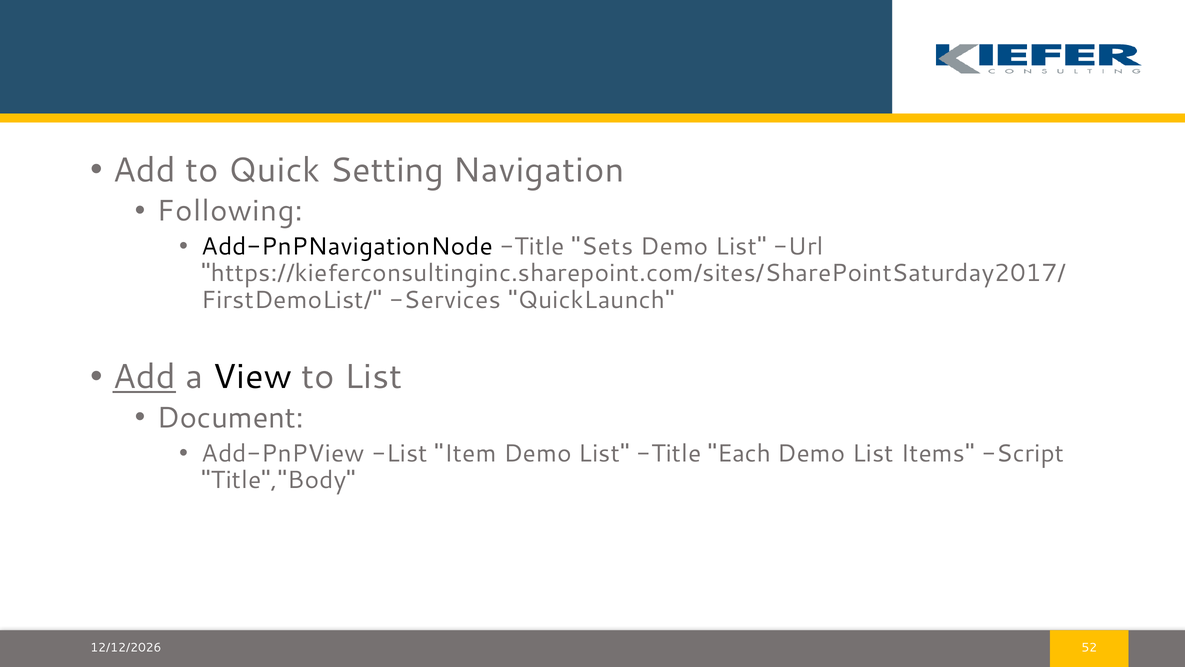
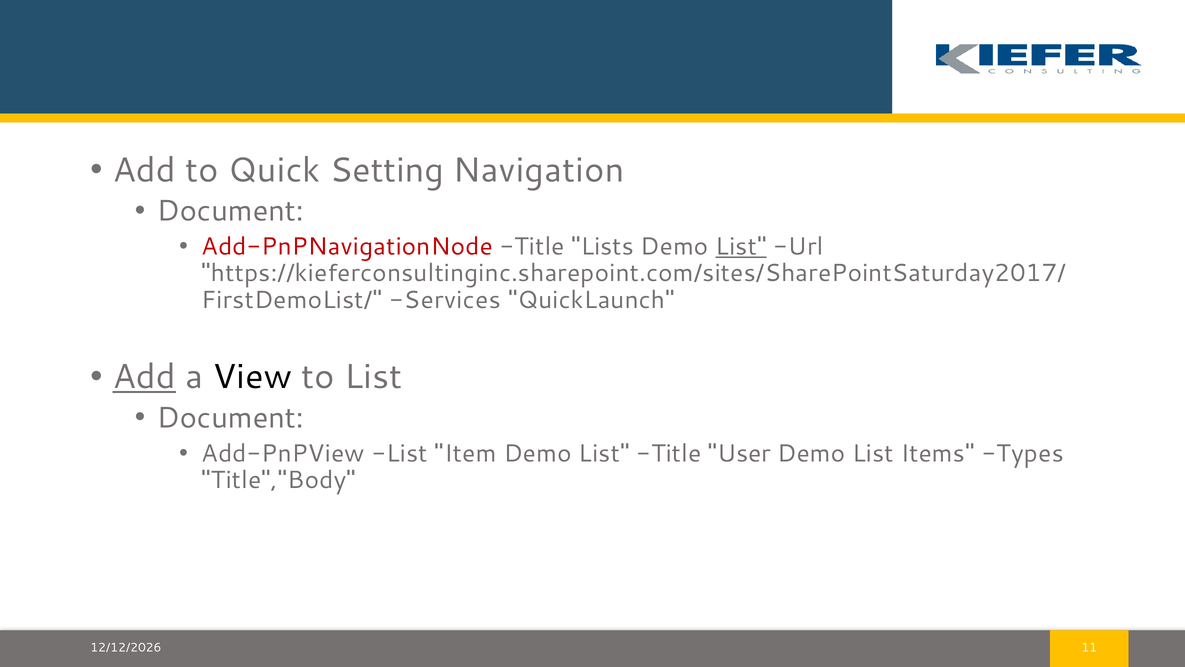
Following: Following -> Document (230, 211)
Add-PnPNavigationNode colour: black -> red (347, 246)
Sets: Sets -> Lists (603, 246)
List underline: none -> present (741, 246)
Each: Each -> User (739, 453)
Script: Script -> Types (1023, 453)
52: 52 -> 11 (1089, 647)
